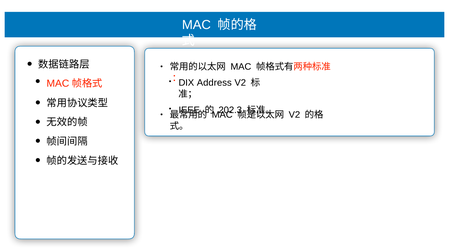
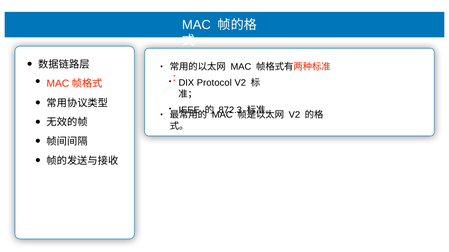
Address: Address -> Protocol (214, 83)
202.3: 202.3 -> 872.3 (230, 110)
